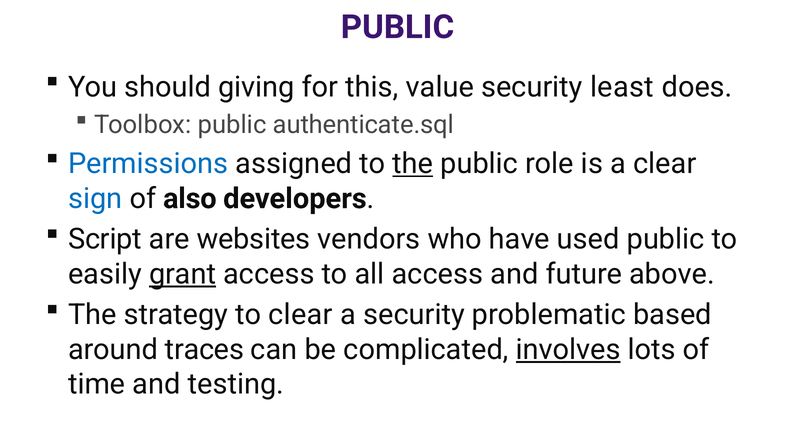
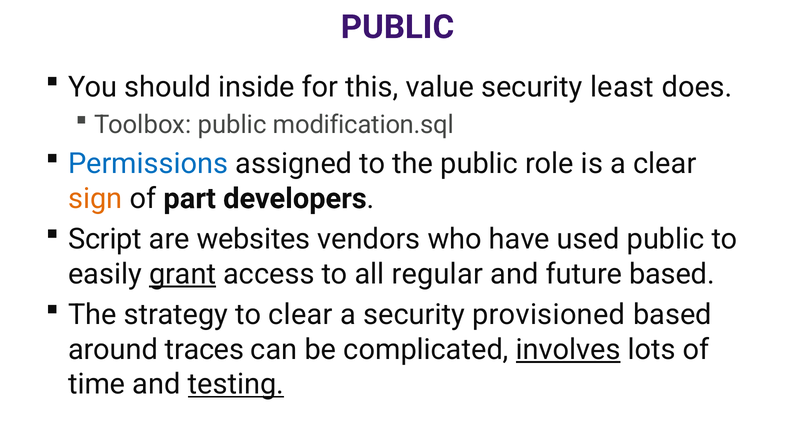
giving: giving -> inside (256, 87)
authenticate.sql: authenticate.sql -> modification.sql (363, 125)
the underline: present -> none (413, 164)
sign colour: blue -> orange (95, 199)
also: also -> part (190, 199)
all access: access -> regular (437, 274)
future above: above -> based (672, 274)
problematic: problematic -> provisioned (549, 315)
testing underline: none -> present (236, 385)
